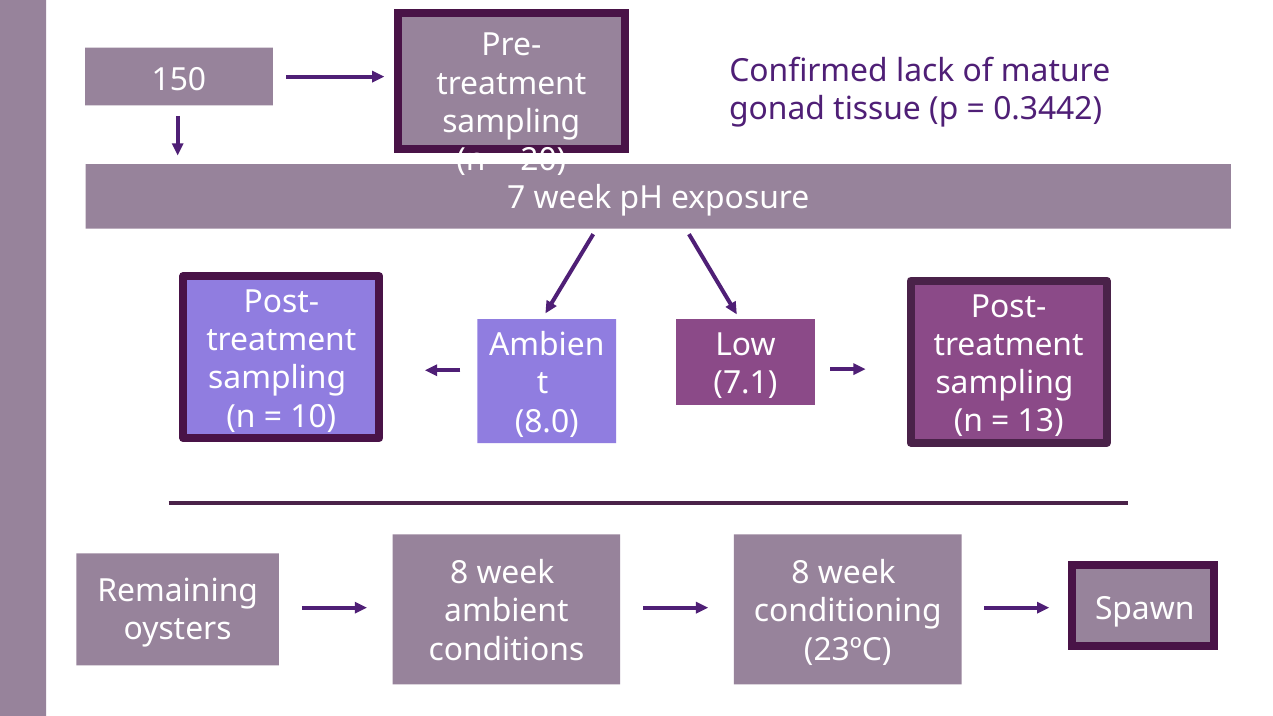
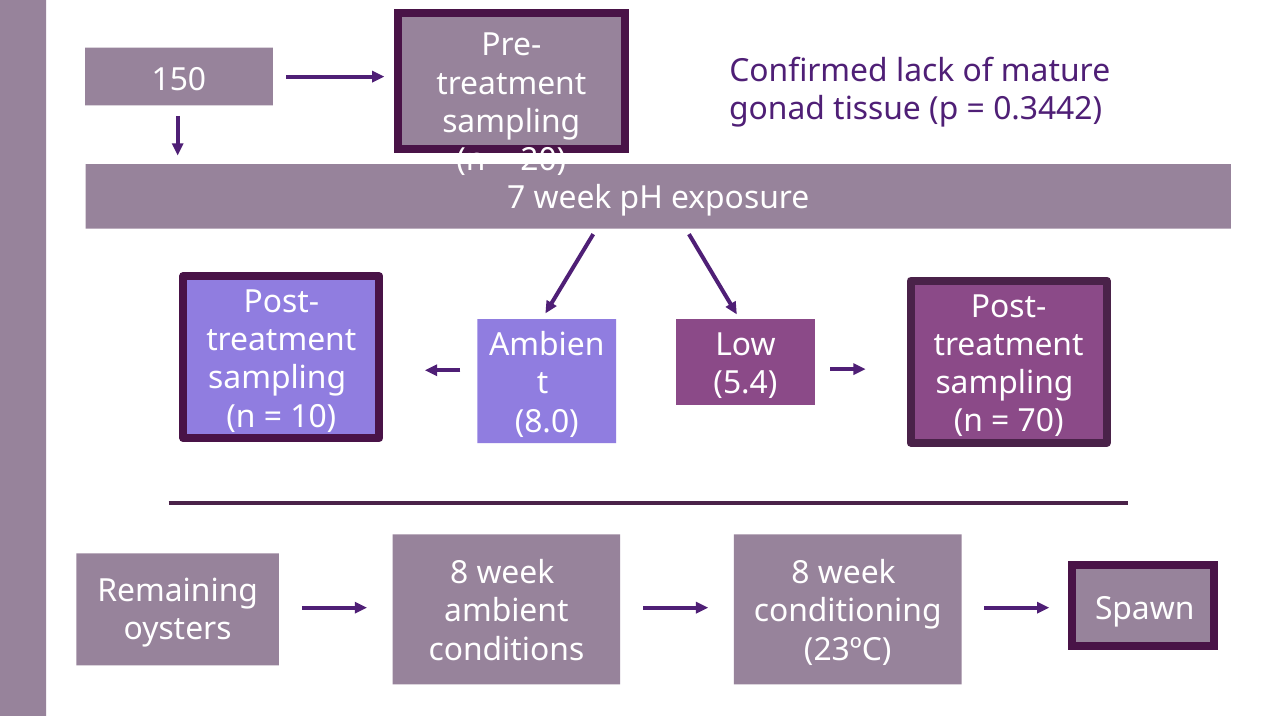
7.1: 7.1 -> 5.4 (745, 383)
13: 13 -> 70 (1041, 421)
